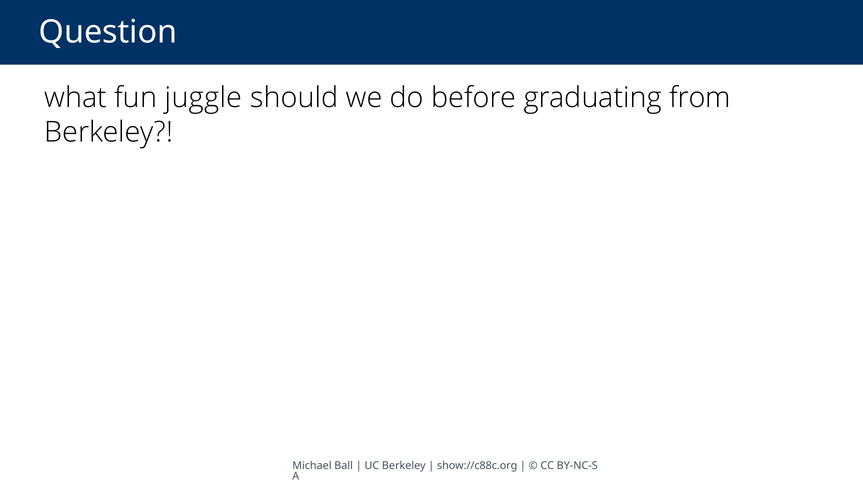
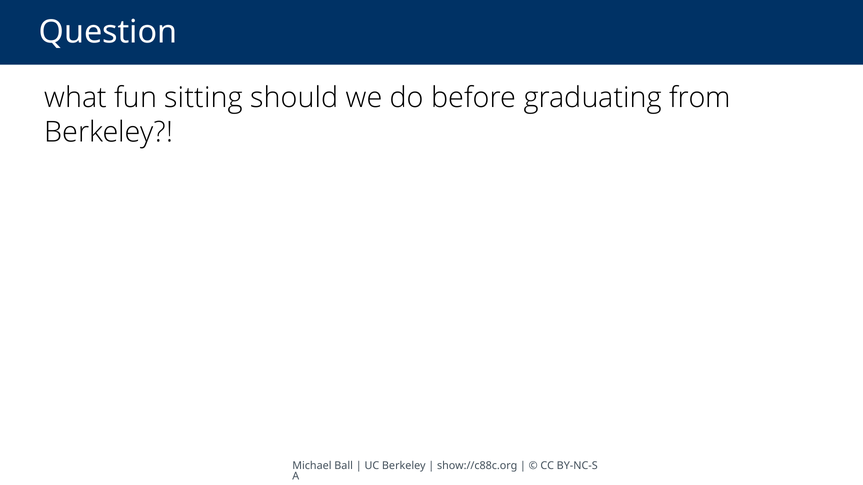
juggle: juggle -> sitting (204, 98)
